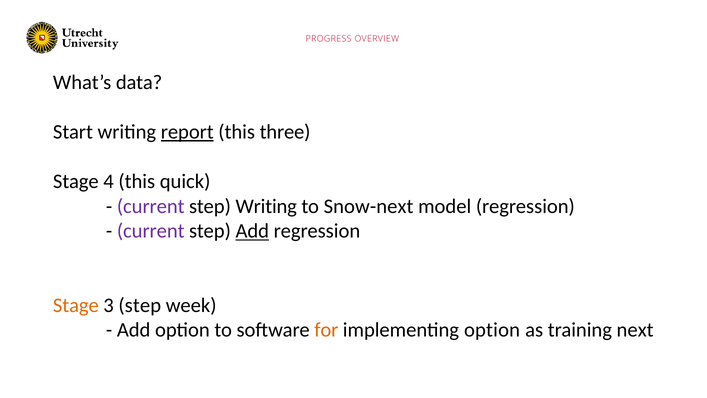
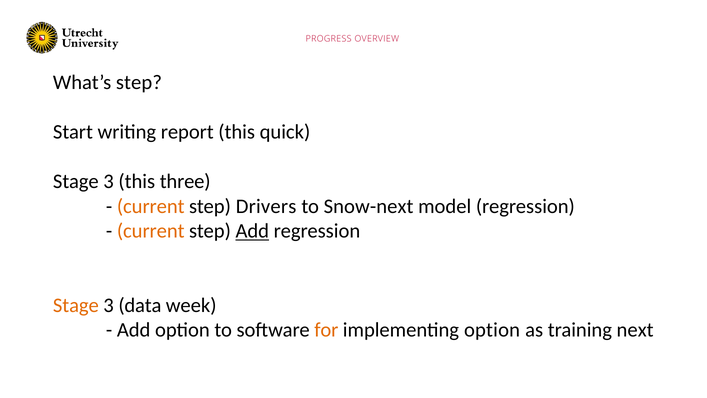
What’s data: data -> step (139, 82)
report underline: present -> none (187, 132)
three: three -> quick (285, 132)
4: 4 -> 3 (109, 181)
quick: quick -> three (185, 181)
current colour: purple -> orange (151, 206)
step Writing: Writing -> Drivers (266, 206)
current colour: purple -> orange (151, 231)
3 step: step -> data (140, 305)
